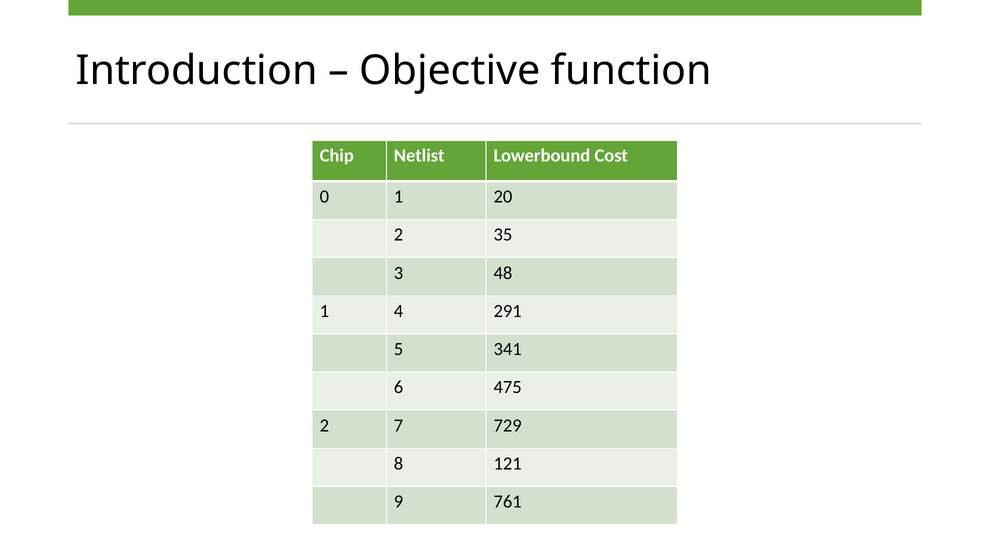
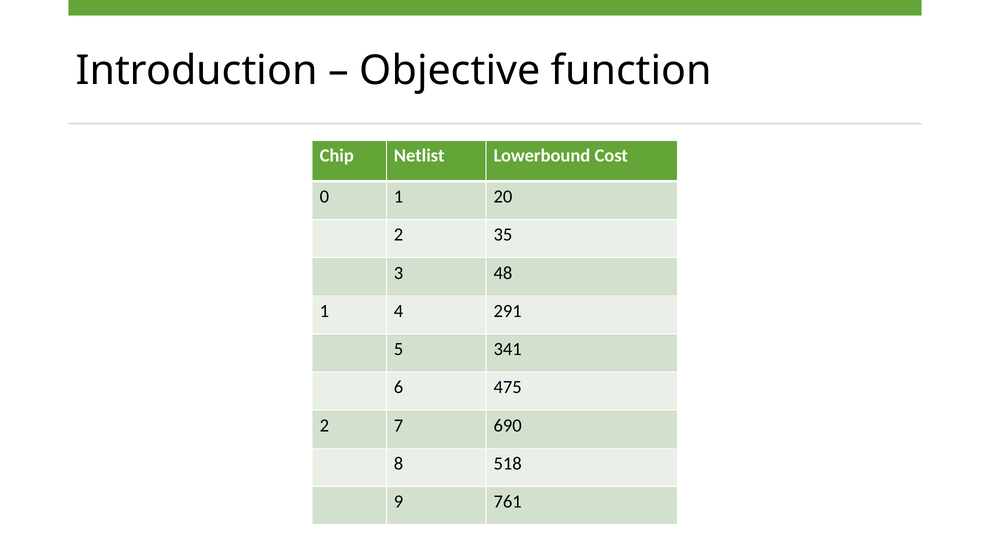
729: 729 -> 690 (508, 425)
121: 121 -> 518 (508, 463)
